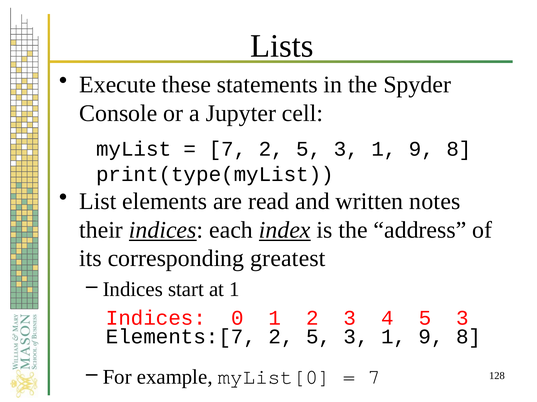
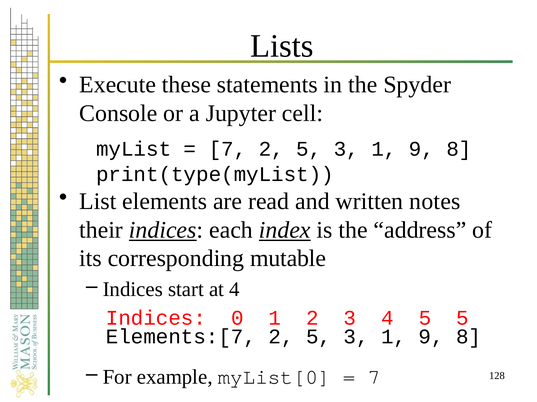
greatest: greatest -> mutable (288, 259)
at 1: 1 -> 4 (234, 290)
4 5 3: 3 -> 5 (463, 319)
